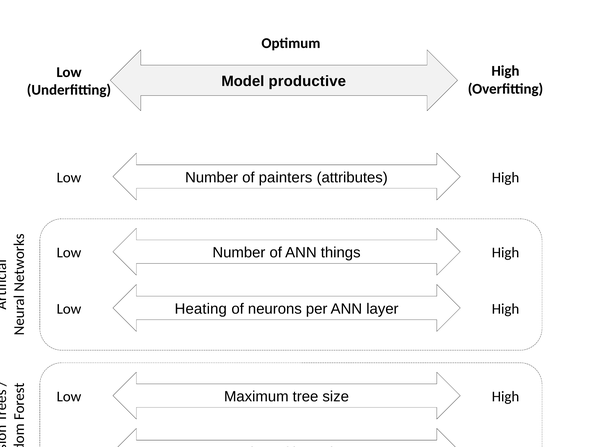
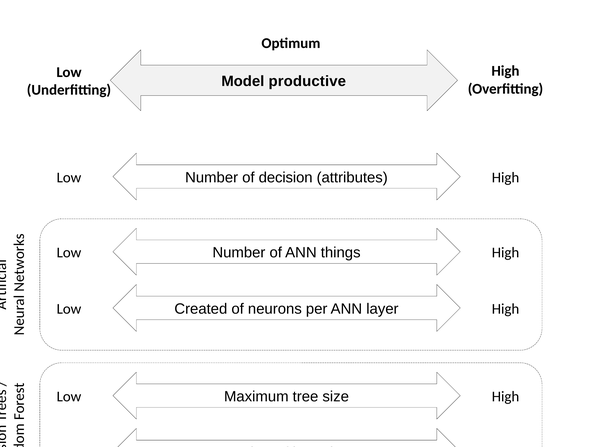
painters: painters -> decision (286, 178)
Heating: Heating -> Created (201, 309)
